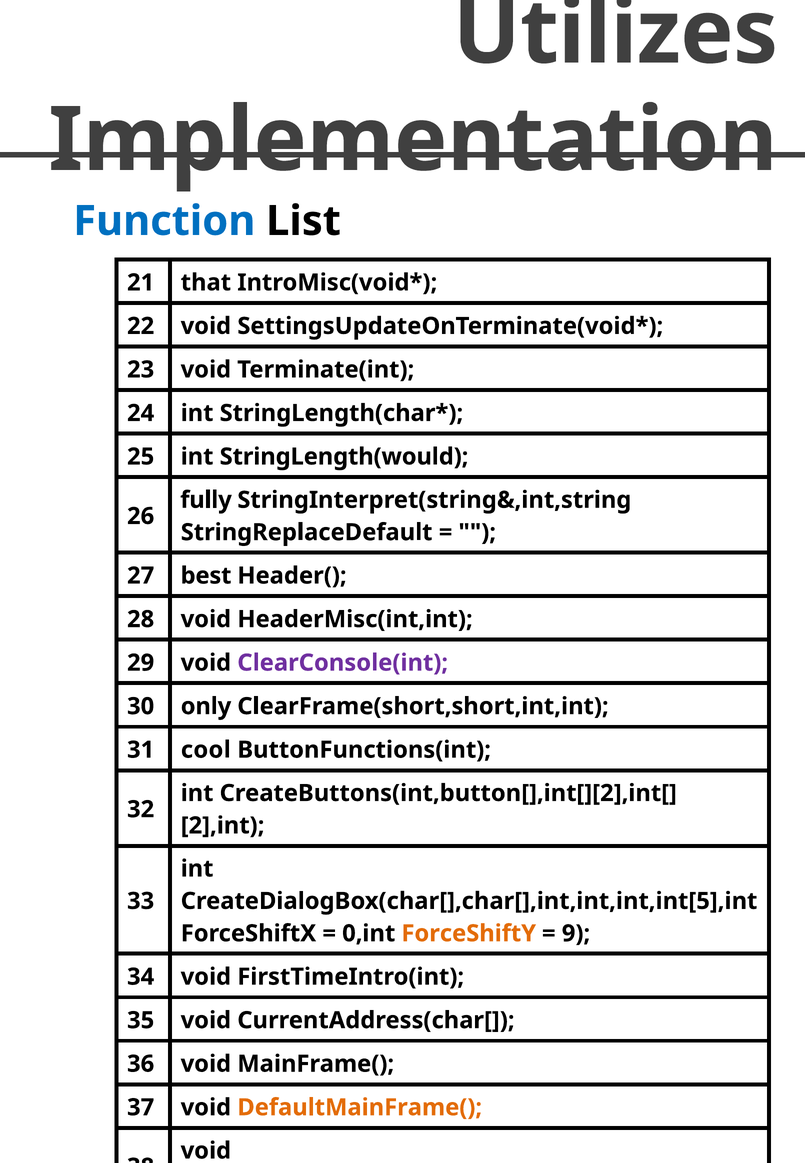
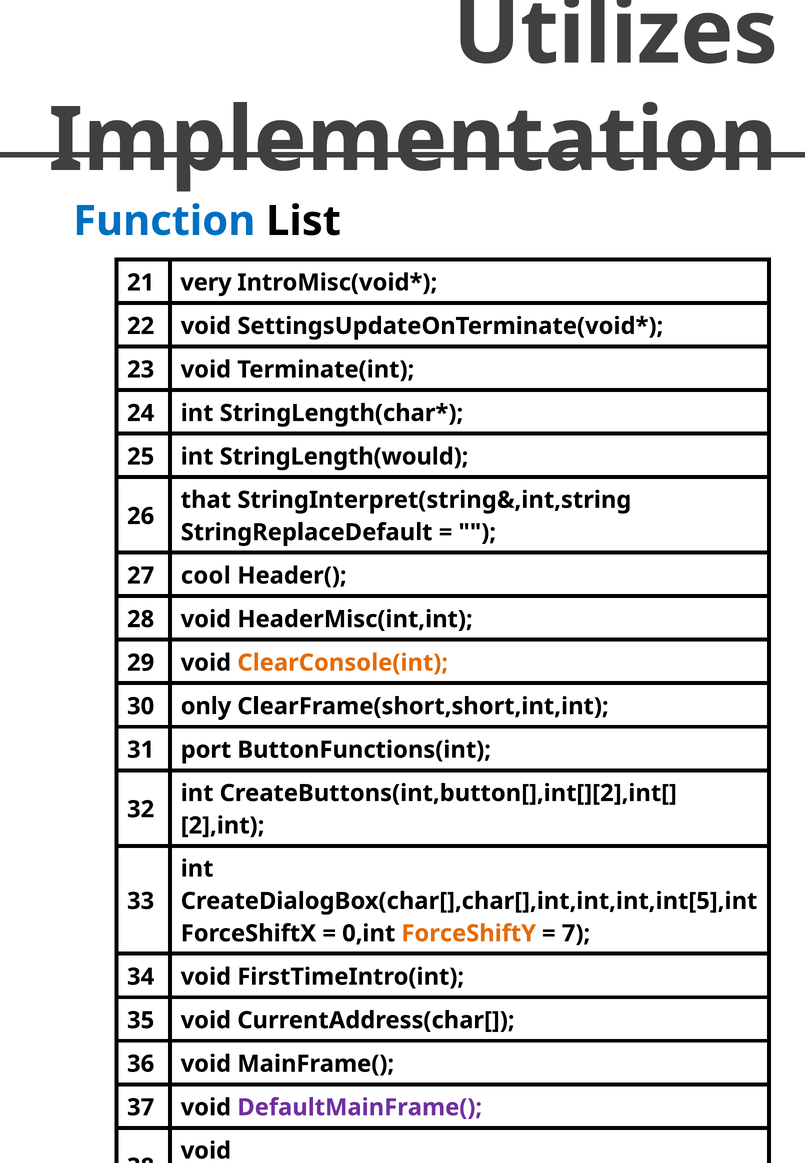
that: that -> very (206, 282)
fully: fully -> that (206, 500)
best: best -> cool (206, 576)
ClearConsole(int colour: purple -> orange (343, 663)
cool: cool -> port (206, 750)
9: 9 -> 7 (576, 933)
DefaultMainFrame( colour: orange -> purple (360, 1107)
